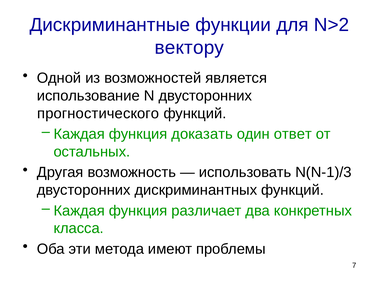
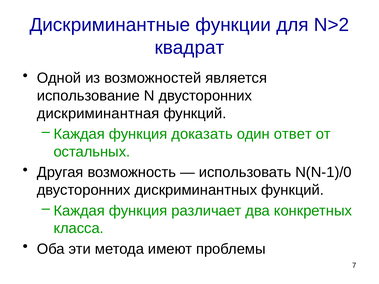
вектору: вектору -> квадрат (189, 48)
прогностического: прогностического -> дискриминантная (98, 113)
N(N-1)/3: N(N-1)/3 -> N(N-1)/0 (323, 172)
